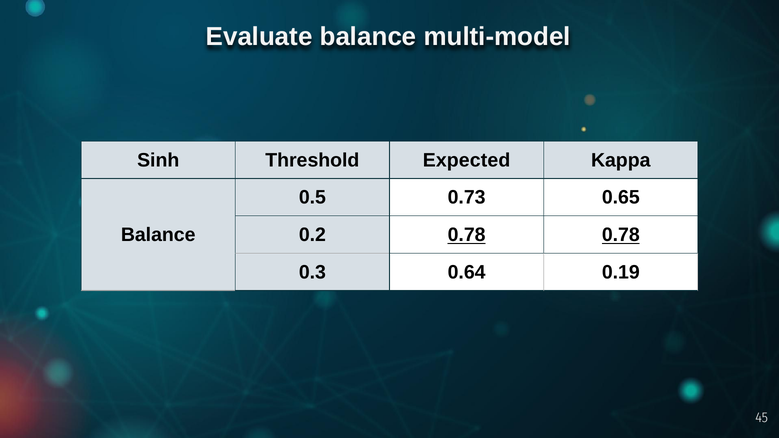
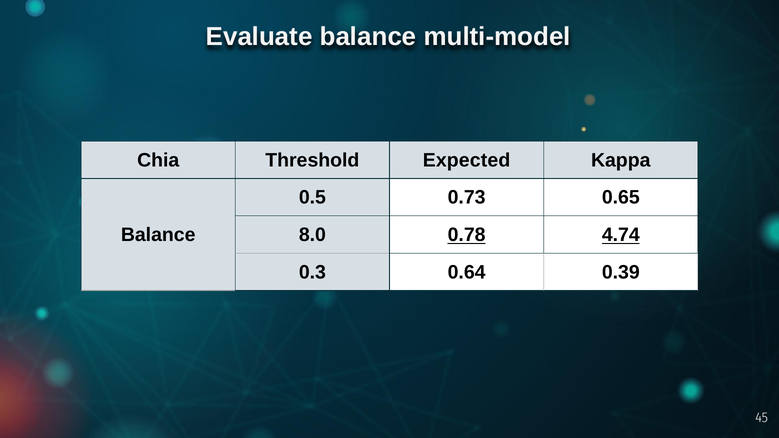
Sinh: Sinh -> Chia (158, 160)
0.2: 0.2 -> 8.0 (312, 235)
0.78 0.78: 0.78 -> 4.74 (621, 235)
0.19: 0.19 -> 0.39 (621, 272)
